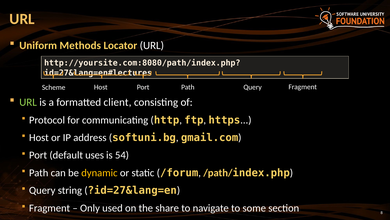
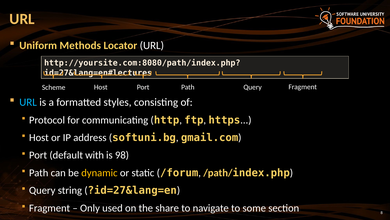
URL colour: light green -> light blue (28, 102)
client: client -> styles (118, 102)
uses: uses -> with (95, 155)
54: 54 -> 98 (122, 155)
